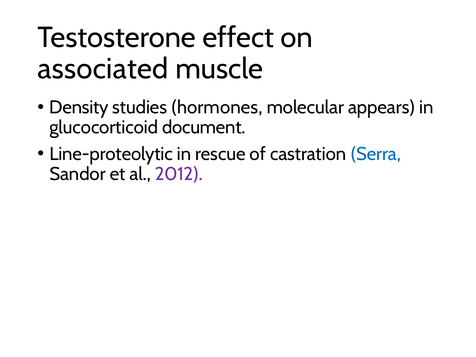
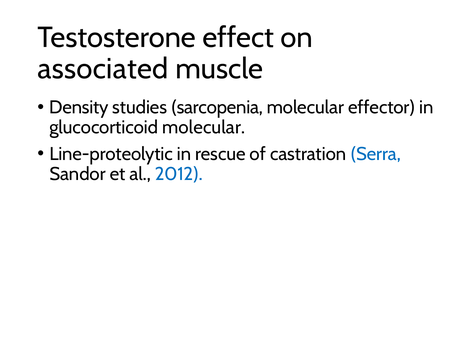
hormones: hormones -> sarcopenia (217, 107)
appears: appears -> effector (382, 107)
glucocorticoid document: document -> molecular (204, 127)
2012 colour: purple -> blue (179, 174)
